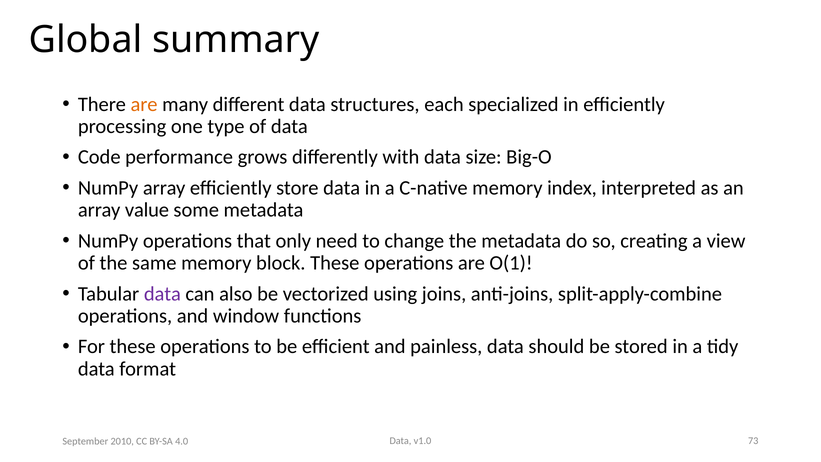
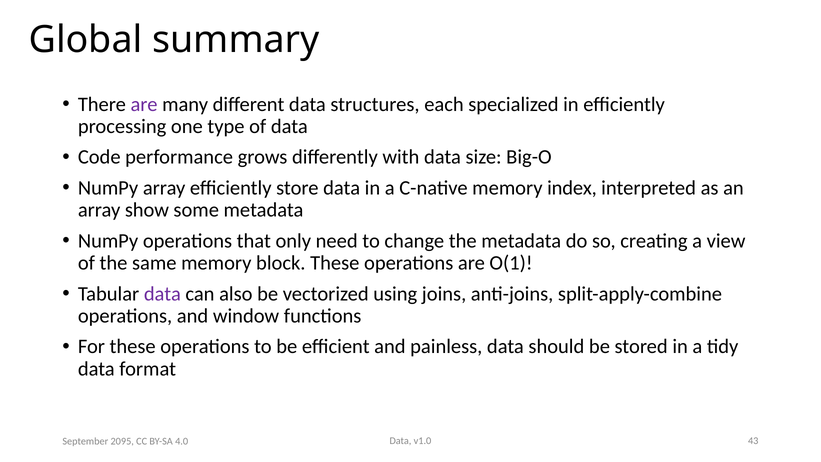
are colour: orange -> purple (144, 104)
value: value -> show (147, 210)
73: 73 -> 43 (753, 441)
2010: 2010 -> 2095 (122, 441)
